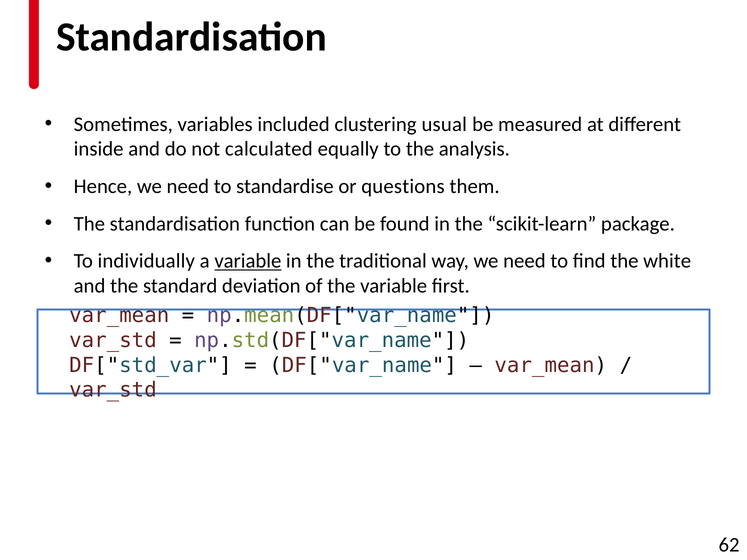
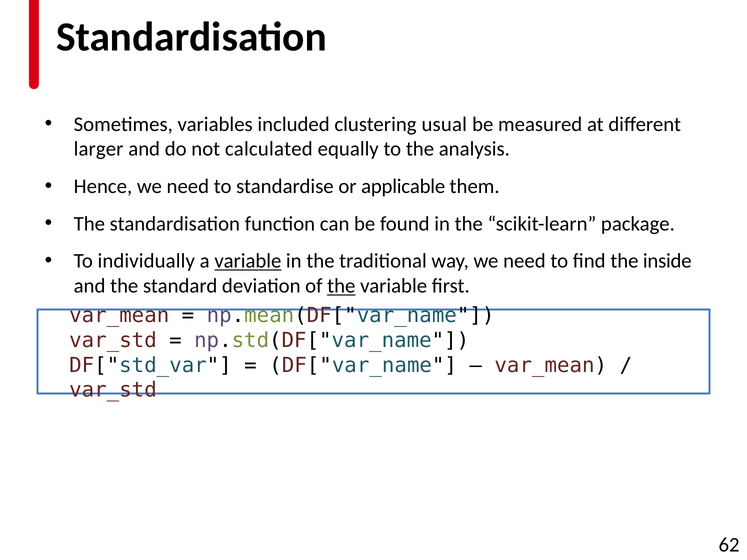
inside: inside -> larger (99, 149)
questions: questions -> applicable (403, 187)
white: white -> inside (667, 261)
the underline: none -> present (341, 286)
